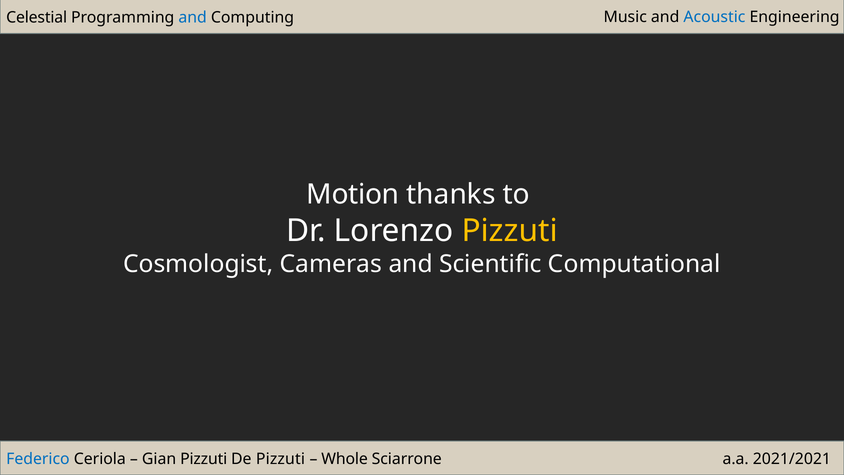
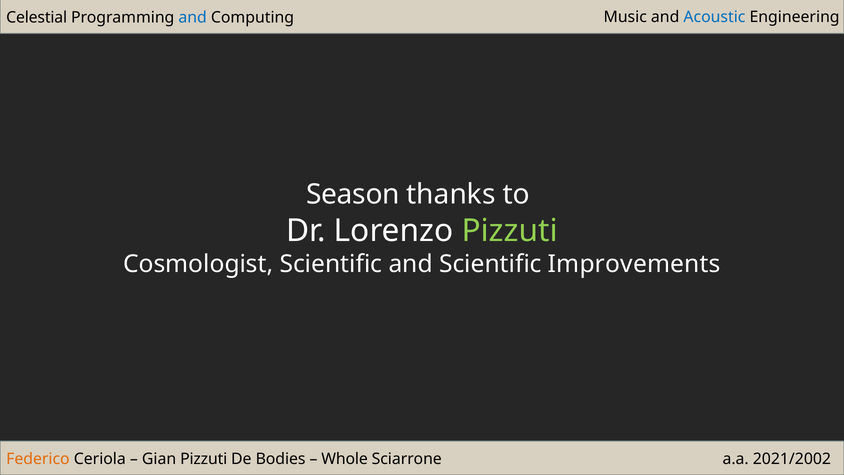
Motion: Motion -> Season (353, 194)
Pizzuti colour: yellow -> light green (510, 231)
Cosmologist Cameras: Cameras -> Scientific (331, 264)
Computational: Computational -> Improvements (634, 264)
2021/2021: 2021/2021 -> 2021/2002 (792, 459)
Federico colour: blue -> orange (38, 459)
De Pizzuti: Pizzuti -> Bodies (281, 459)
